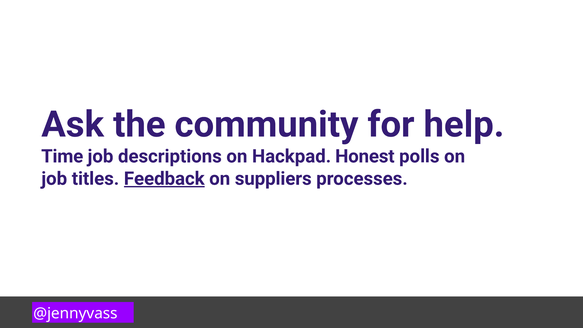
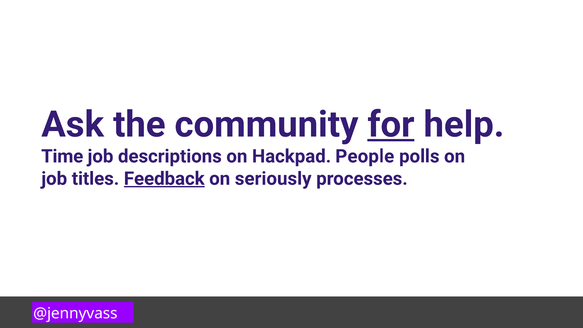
for underline: none -> present (391, 124)
Honest: Honest -> People (365, 156)
suppliers: suppliers -> seriously (273, 179)
